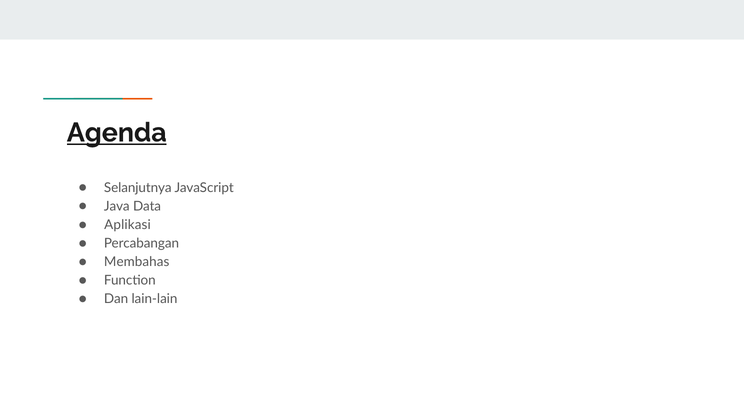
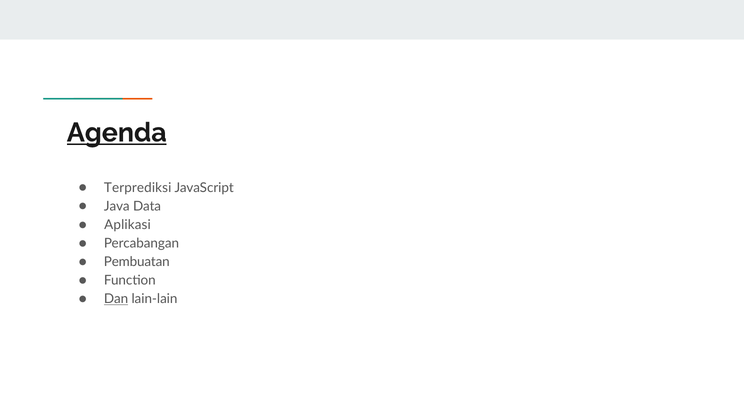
Selanjutnya: Selanjutnya -> Terprediksi (138, 188)
Membahas: Membahas -> Pembuatan (137, 262)
Dan underline: none -> present (116, 299)
